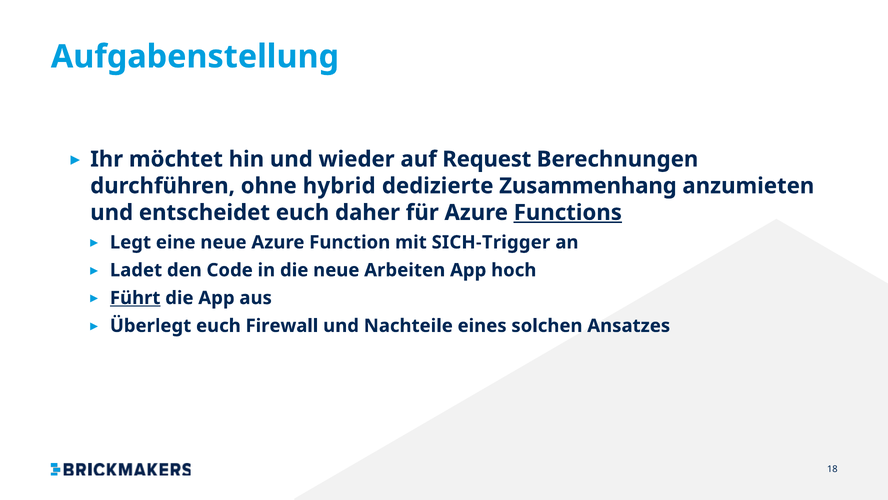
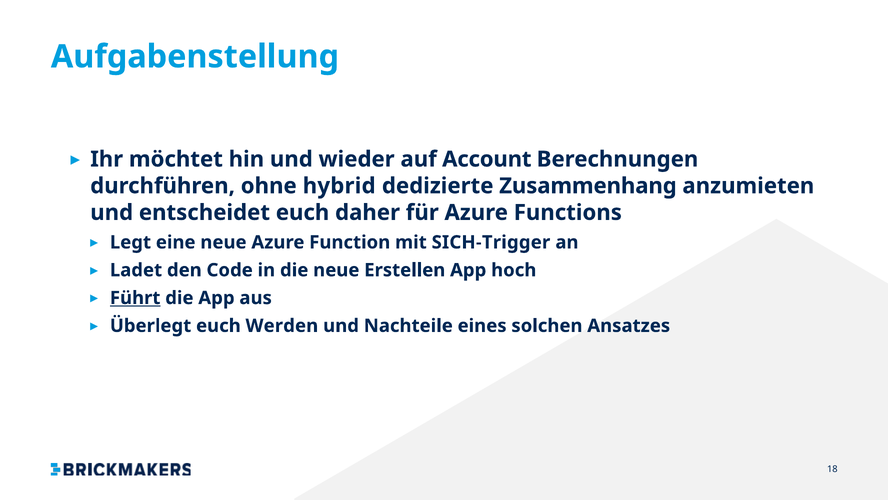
Request: Request -> Account (487, 159)
Functions underline: present -> none (568, 212)
Arbeiten: Arbeiten -> Erstellen (405, 270)
Firewall: Firewall -> Werden (282, 325)
